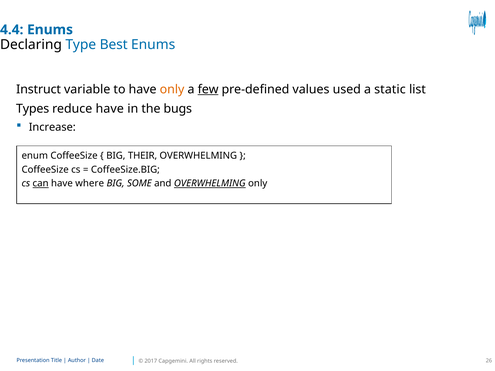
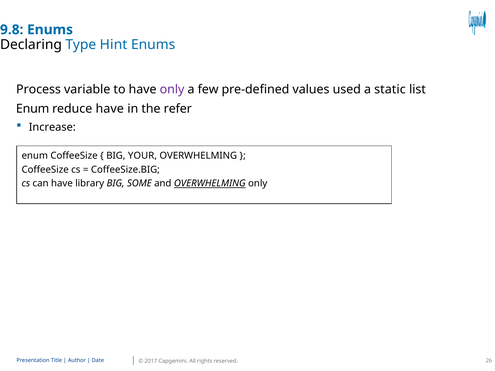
4.4: 4.4 -> 9.8 (12, 30)
Best: Best -> Hint (114, 45)
Instruct: Instruct -> Process (39, 90)
only colour: orange -> purple (172, 90)
few underline: present -> none (208, 90)
Types: Types -> Enum (33, 109)
bugs: bugs -> refer (178, 109)
THEIR: THEIR -> YOUR (142, 156)
can underline: present -> none (41, 184)
where: where -> library (90, 184)
